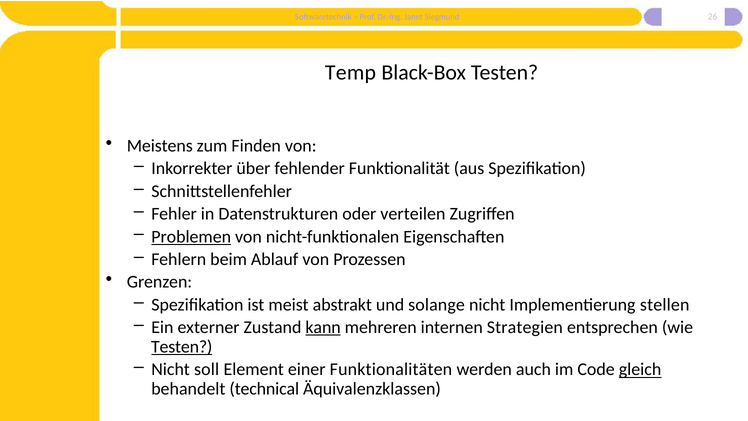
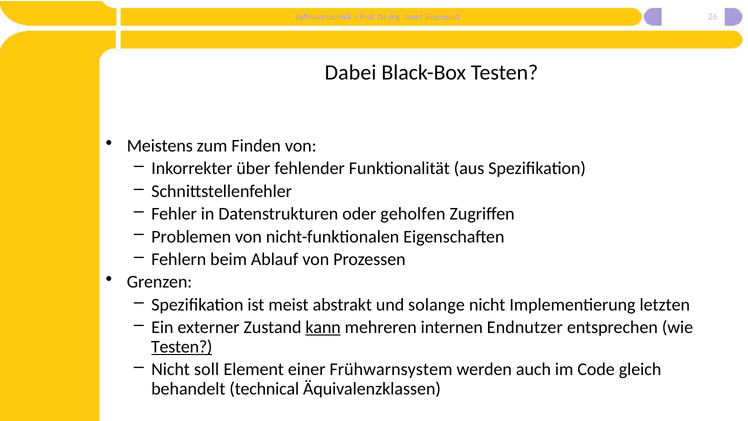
Temp: Temp -> Dabei (351, 73)
verteilen: verteilen -> geholfen (413, 214)
Problemen underline: present -> none (191, 236)
stellen: stellen -> letzten (665, 305)
Strategien: Strategien -> Endnutzer (525, 327)
Funktionalitäten: Funktionalitäten -> Frühwarnsystem (391, 369)
gleich underline: present -> none (640, 369)
